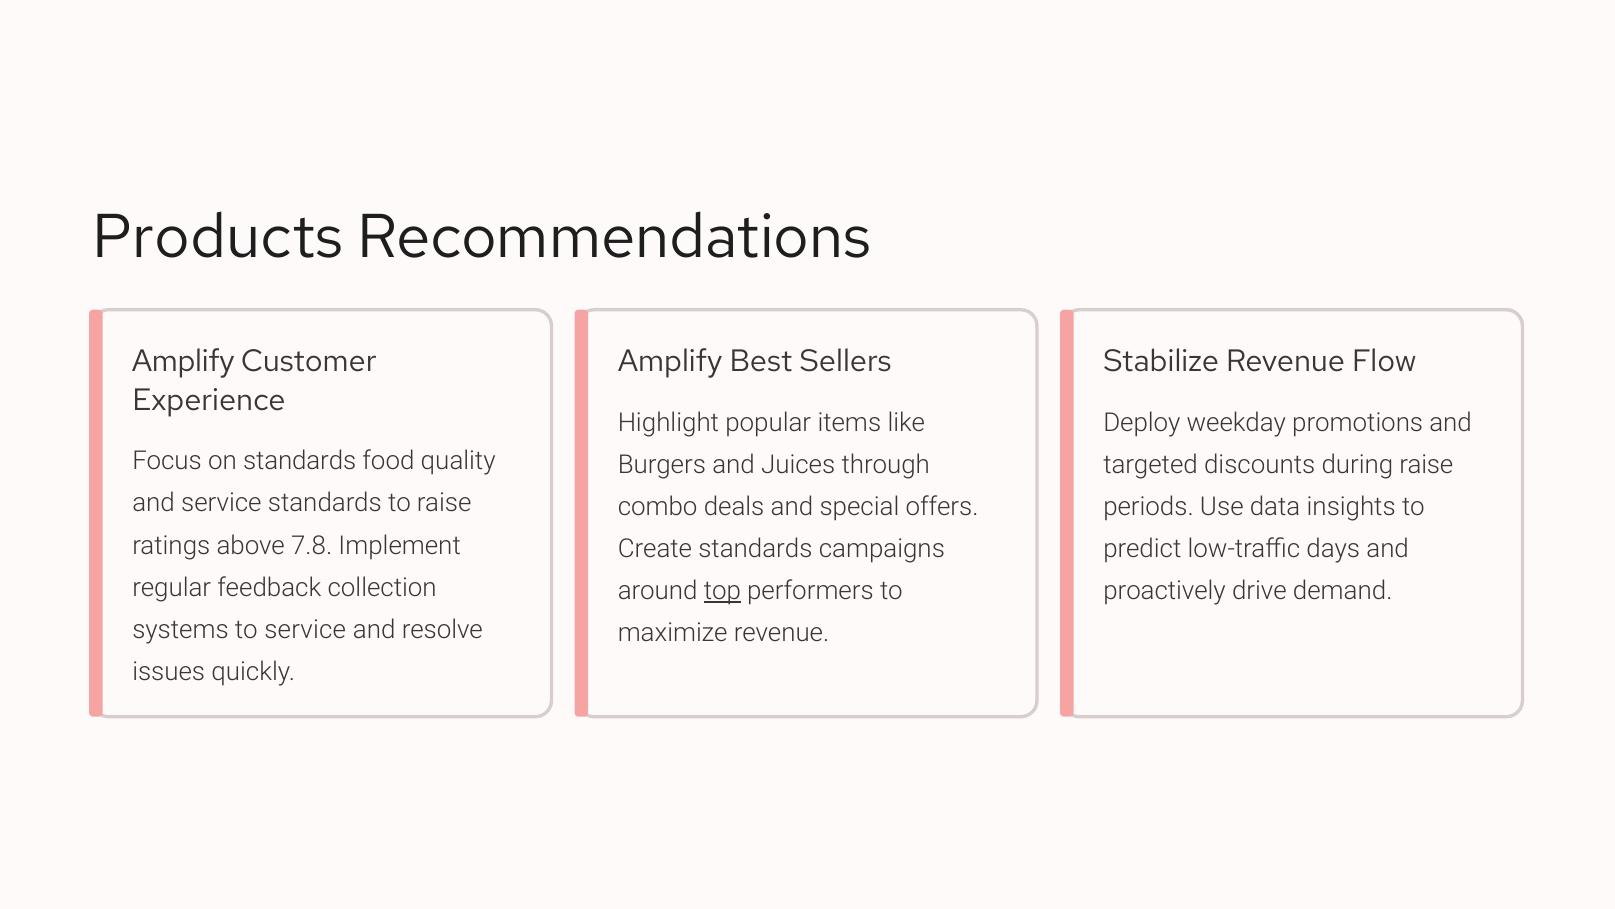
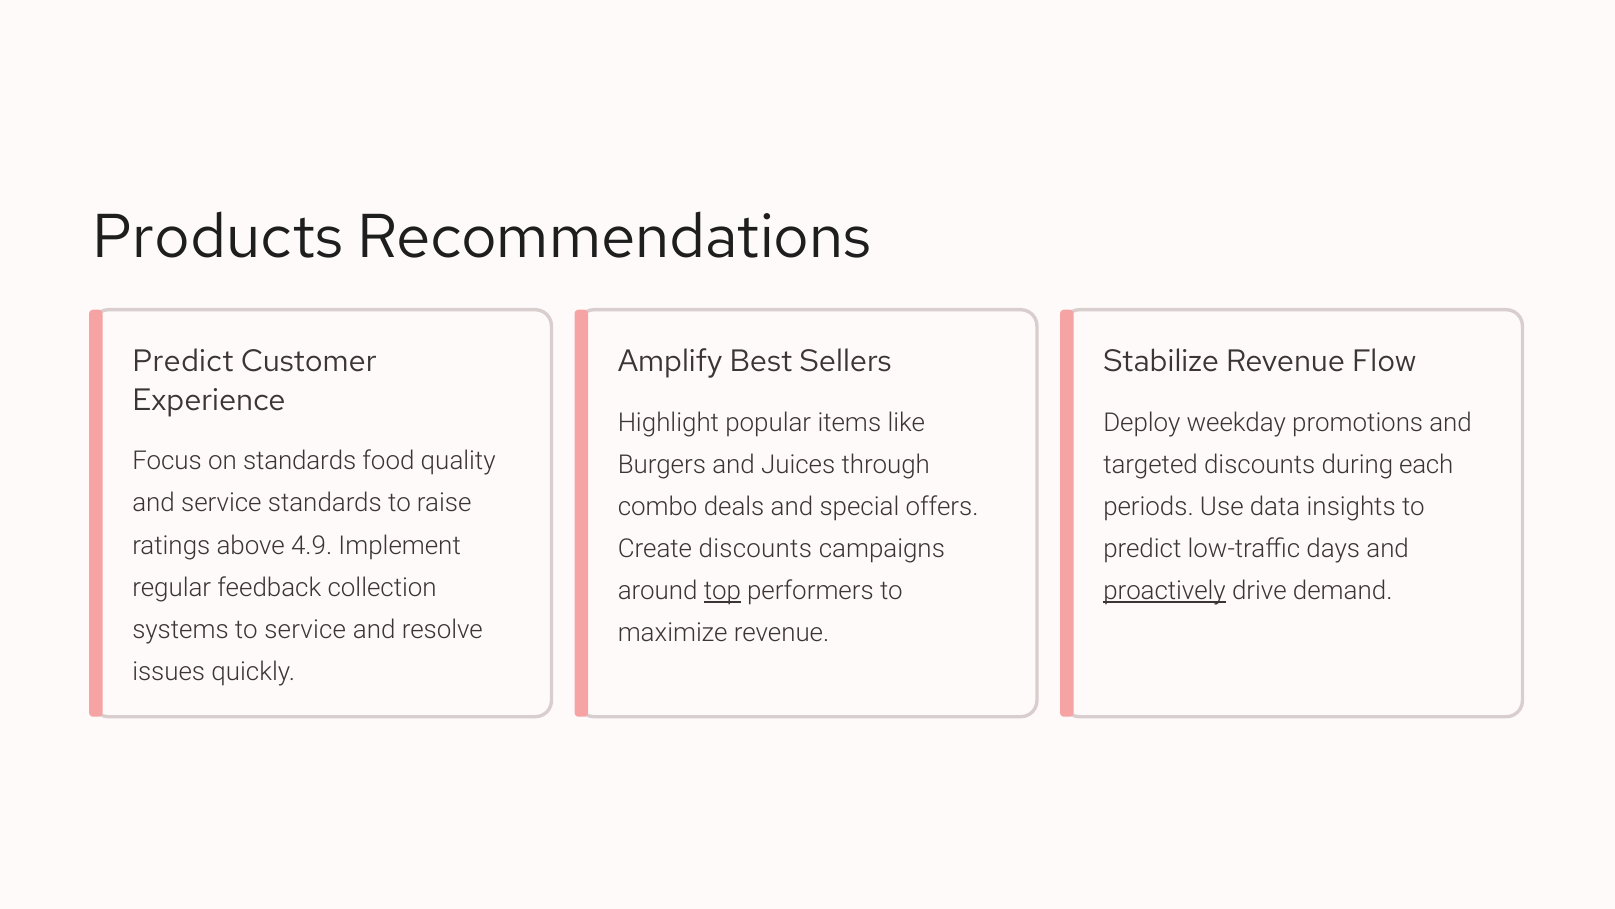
Amplify: Amplify -> Predict (183, 361)
during raise: raise -> each (1426, 464)
7.8: 7.8 -> 4.9 (312, 545)
Create standards: standards -> discounts (755, 548)
proactively underline: none -> present (1165, 590)
